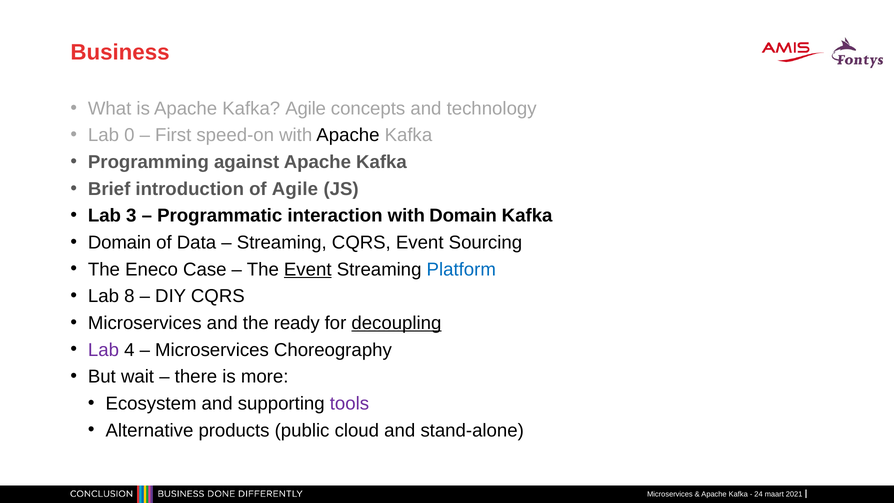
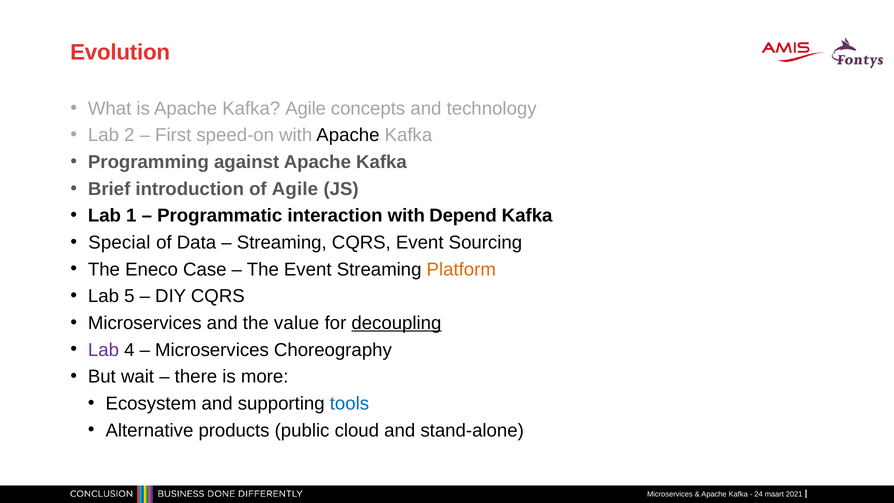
Business: Business -> Evolution (120, 52)
0: 0 -> 2 (129, 135)
3: 3 -> 1 (131, 216)
with Domain: Domain -> Depend (463, 216)
Domain: Domain -> Special (119, 243)
Event underline: present -> none (308, 269)
Platform colour: blue -> orange (461, 269)
8: 8 -> 5 (129, 296)
ready: ready -> value (297, 323)
tools colour: purple -> blue (349, 403)
